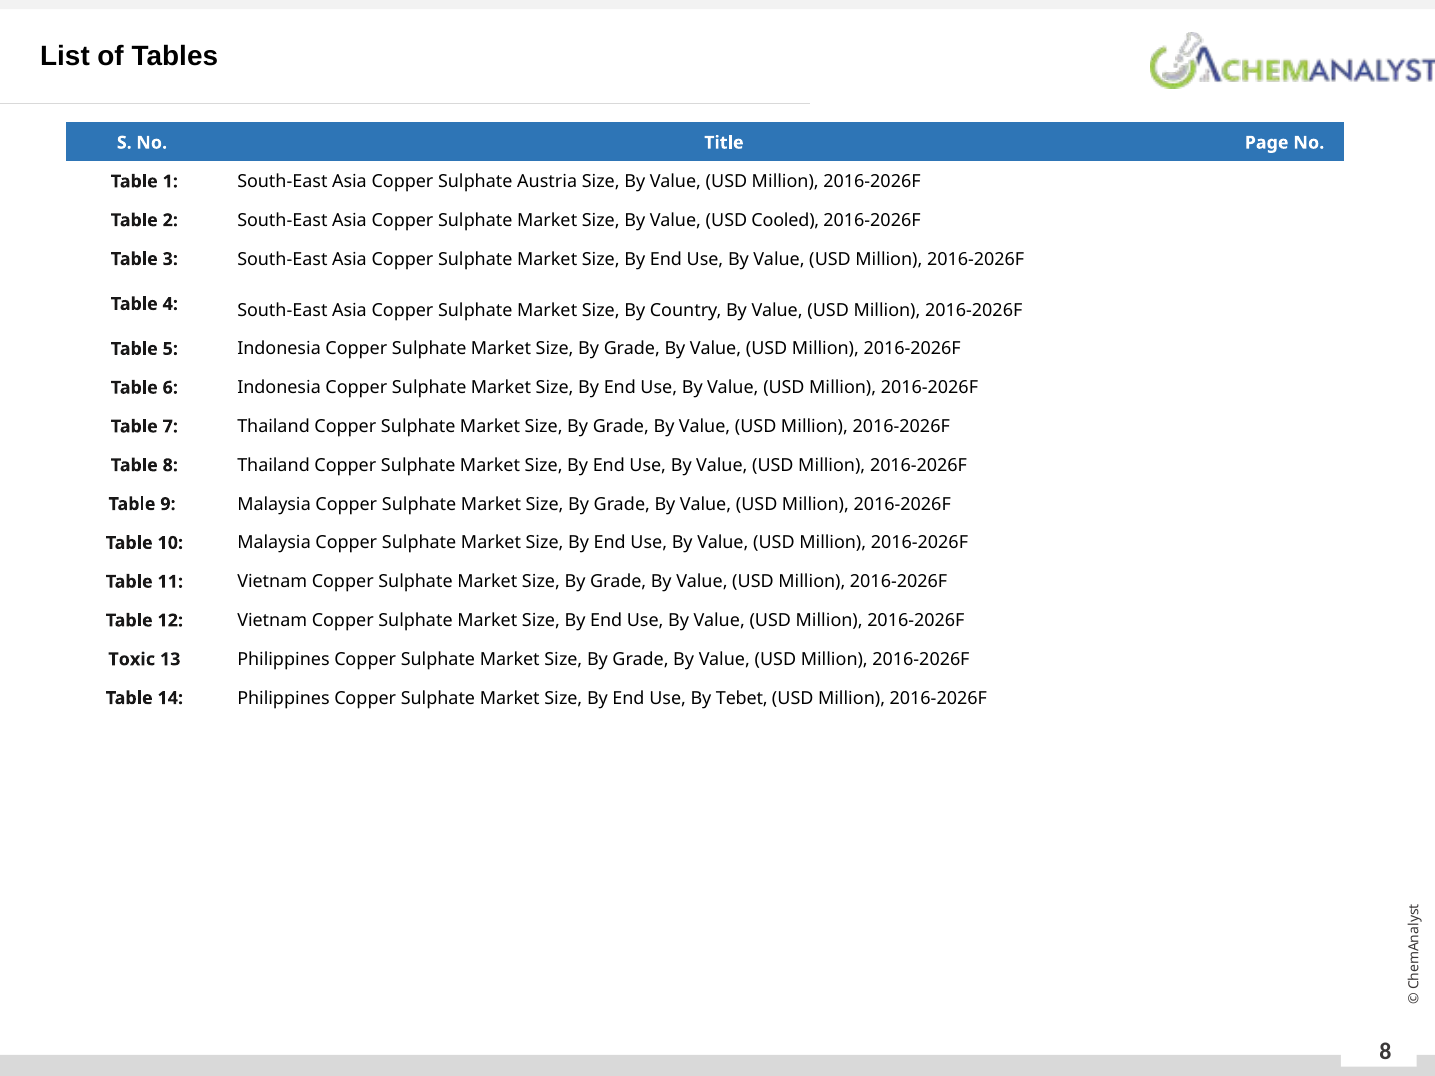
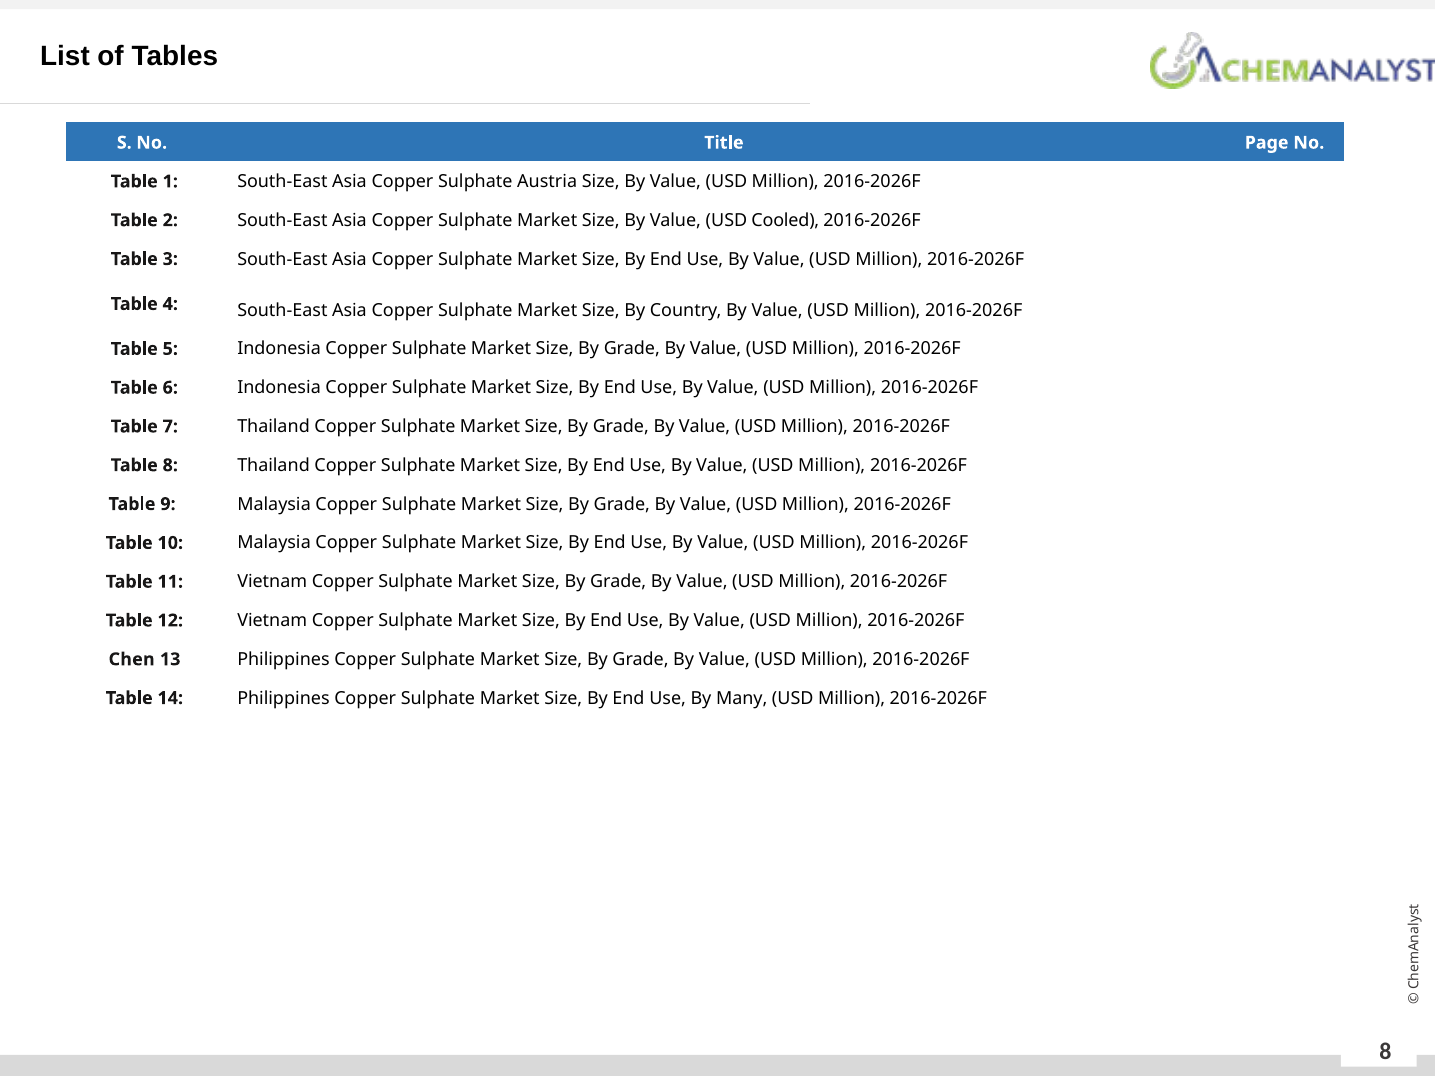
Toxic: Toxic -> Chen (132, 659)
Tebet: Tebet -> Many (742, 698)
